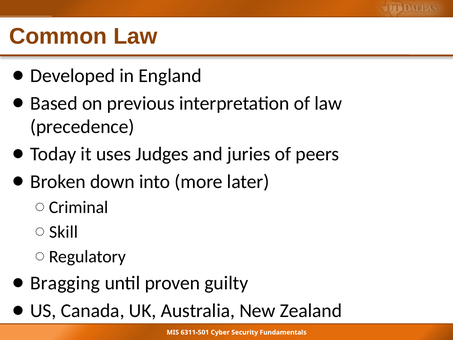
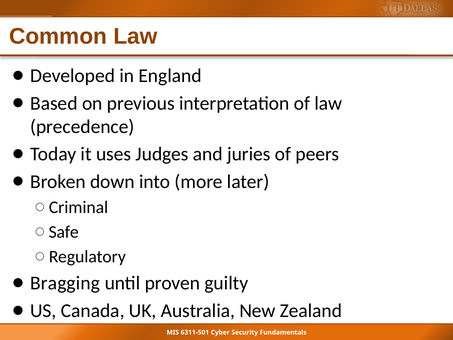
Skill: Skill -> Safe (64, 232)
